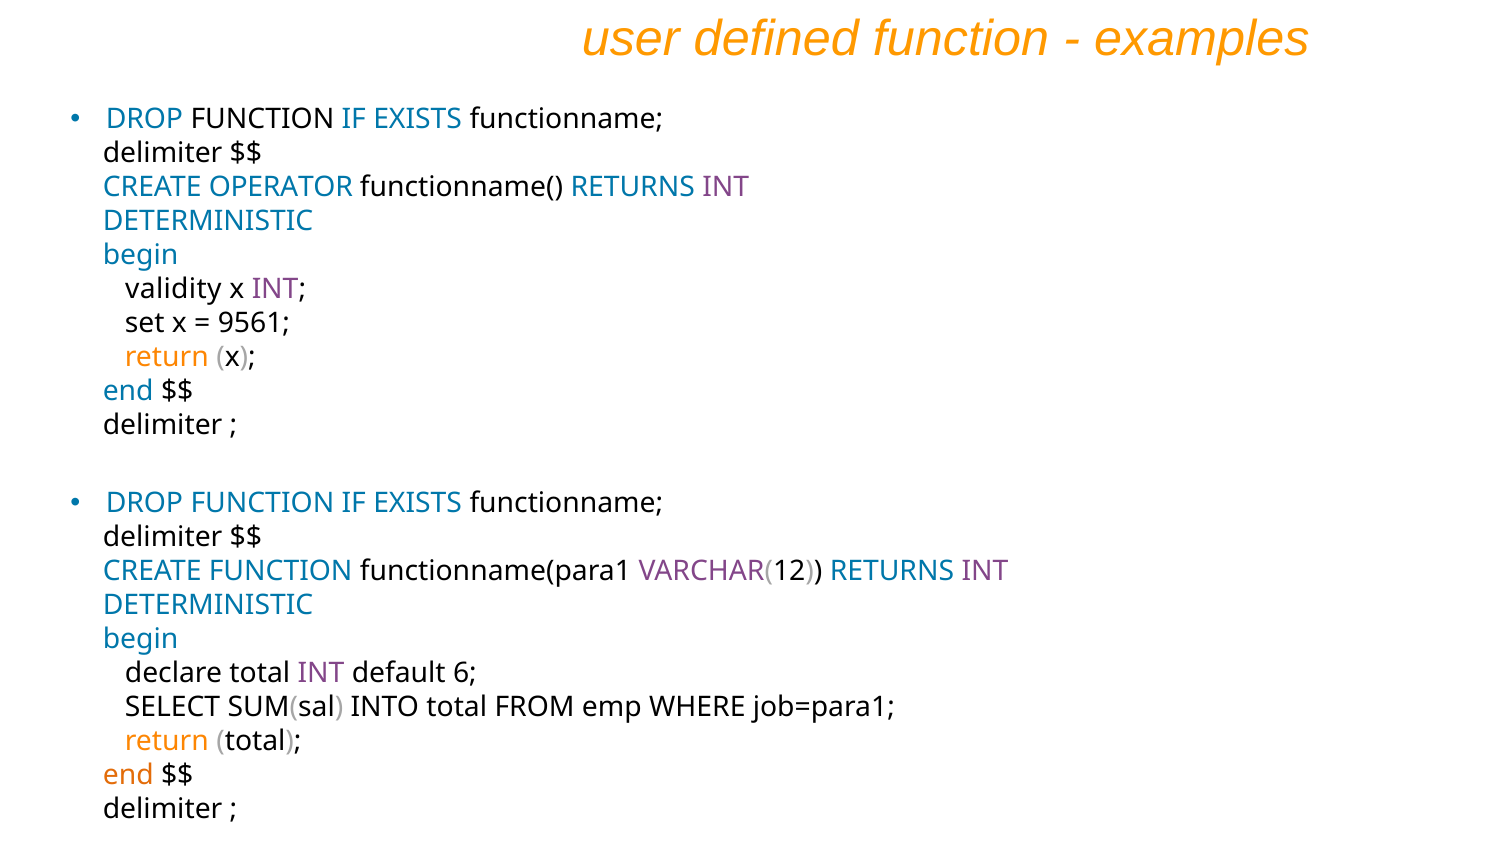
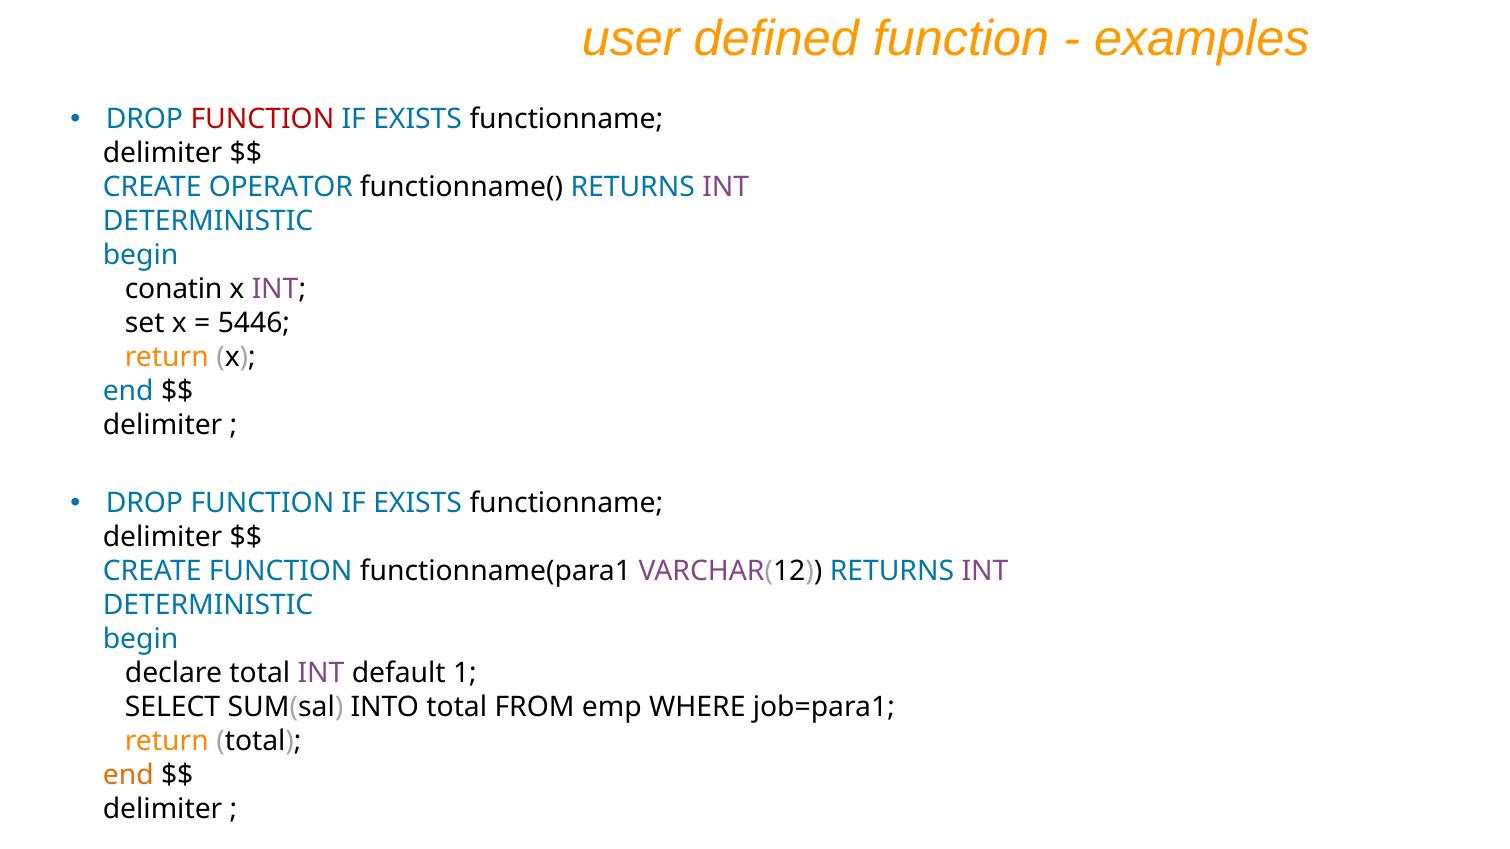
FUNCTION colour: black -> red (262, 120)
validity: validity -> conatin (174, 289)
9561: 9561 -> 5446 (254, 323)
6: 6 -> 1 (465, 673)
